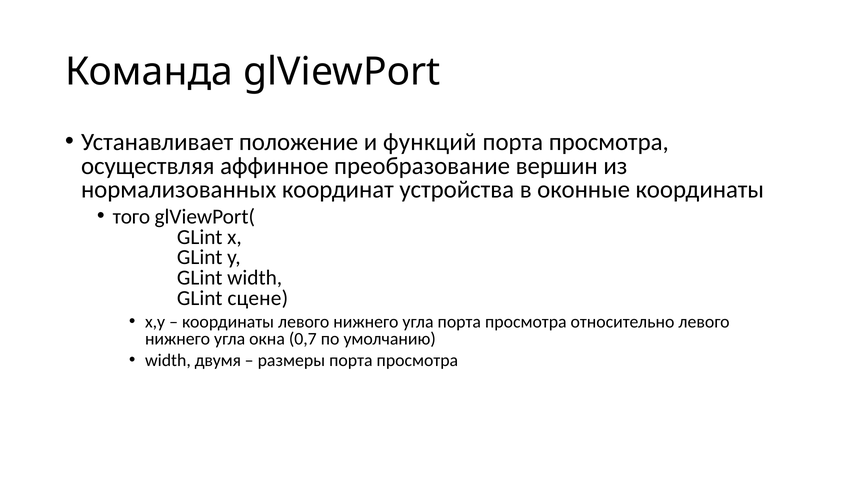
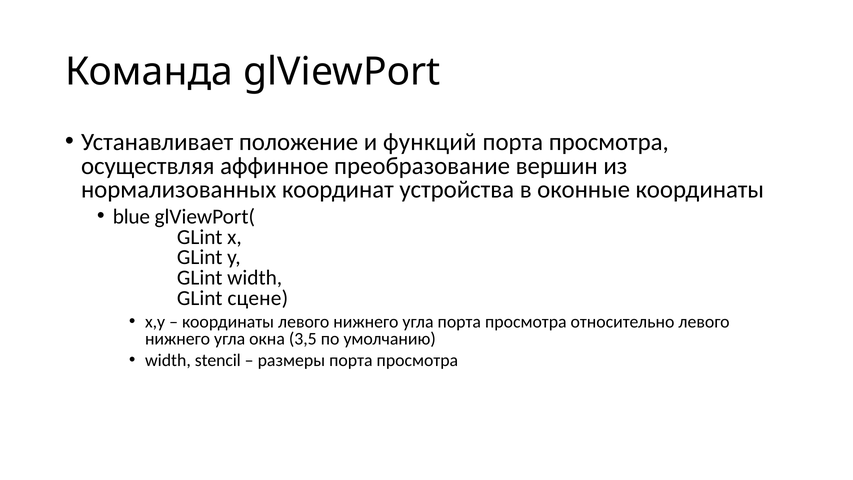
того: того -> blue (131, 216)
0,7: 0,7 -> 3,5 (303, 339)
двумя: двумя -> stencil (218, 360)
